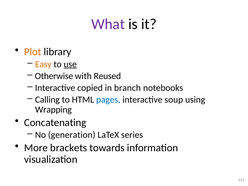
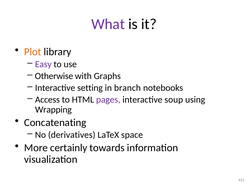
Easy colour: orange -> purple (43, 64)
use underline: present -> none (70, 64)
Reused: Reused -> Graphs (107, 76)
copied: copied -> setting (90, 88)
Calling: Calling -> Access (47, 100)
pages colour: blue -> purple (108, 100)
generation: generation -> derivatives (72, 135)
series: series -> space (132, 135)
brackets: brackets -> certainly (69, 148)
